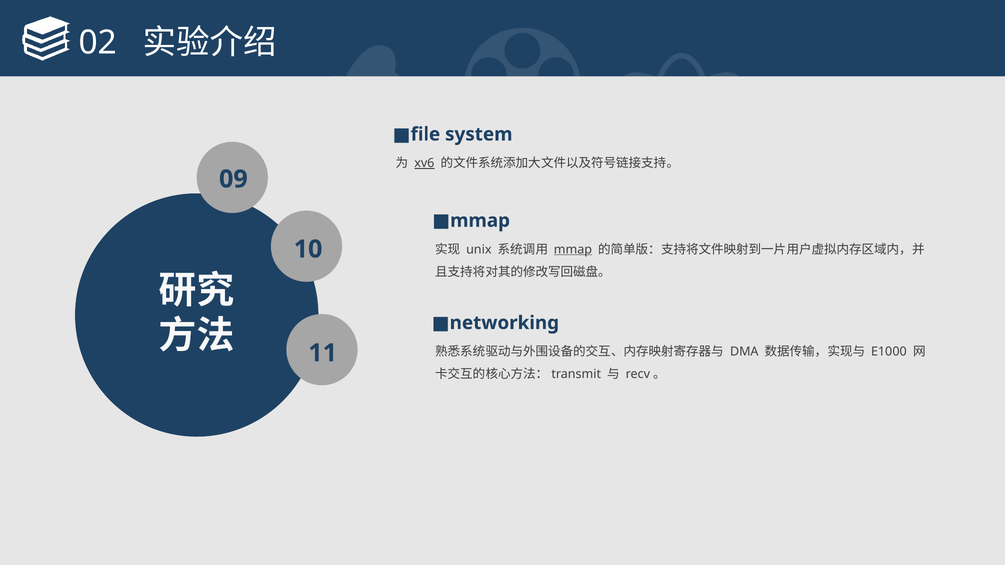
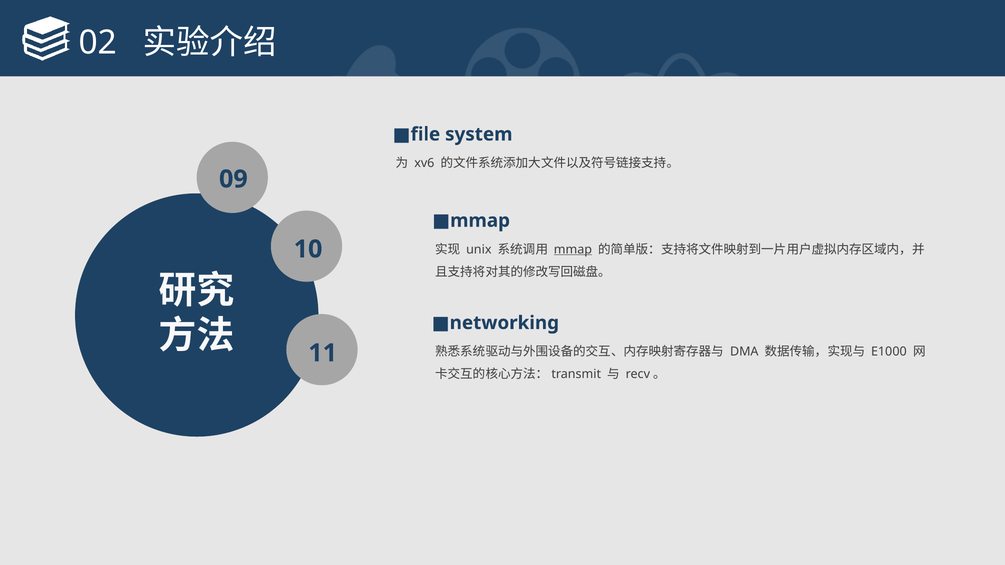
xv6 underline: present -> none (424, 163)
